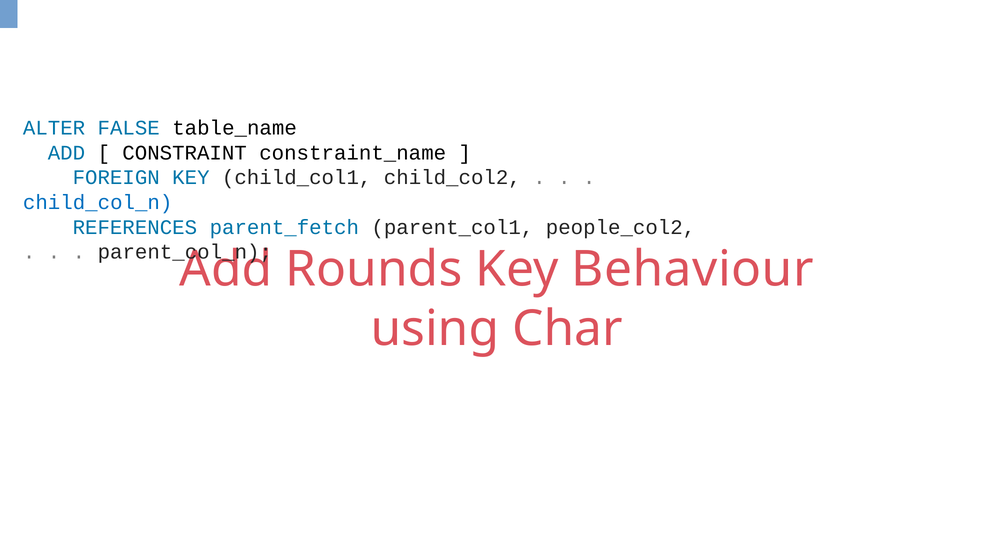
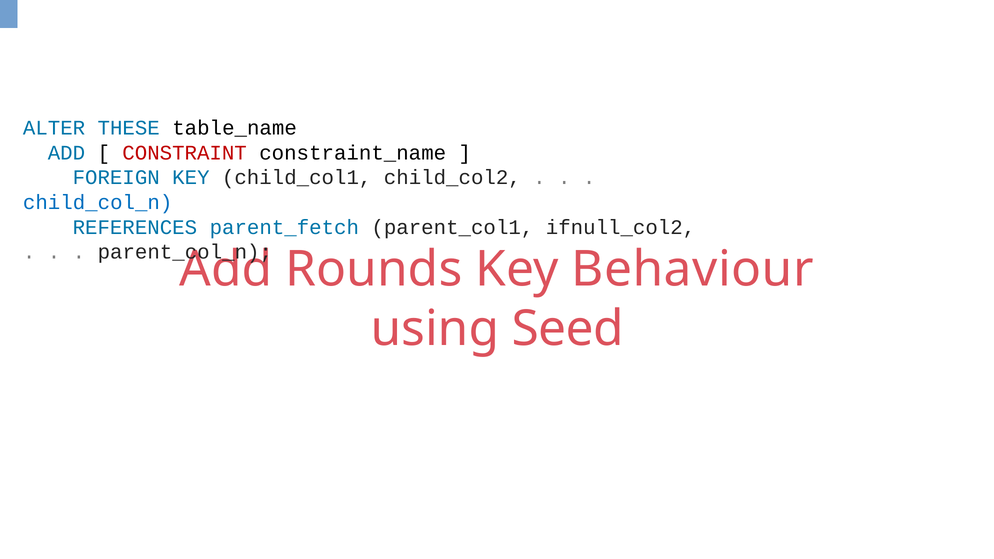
FALSE: FALSE -> THESE (129, 128)
CONSTRAINT colour: black -> red (185, 153)
people_col2: people_col2 -> ifnull_col2 (621, 227)
Char: Char -> Seed (568, 329)
